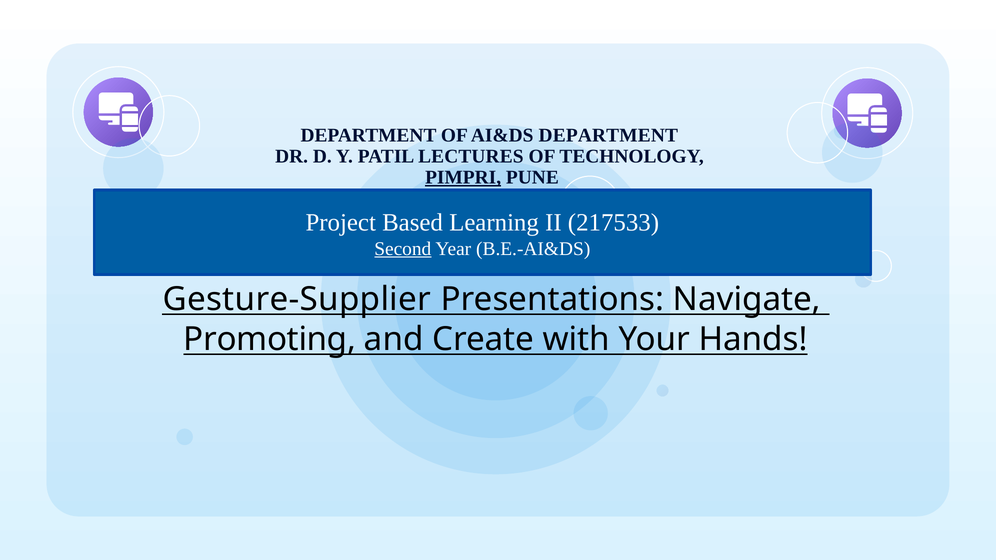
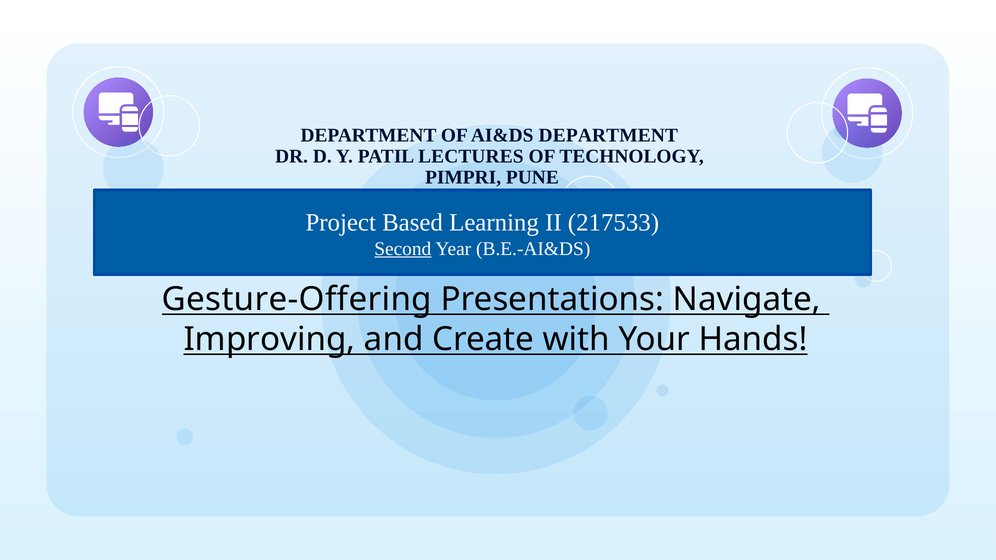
PIMPRI underline: present -> none (463, 177)
Gesture-Supplier: Gesture-Supplier -> Gesture-Offering (297, 299)
Promoting: Promoting -> Improving (270, 339)
